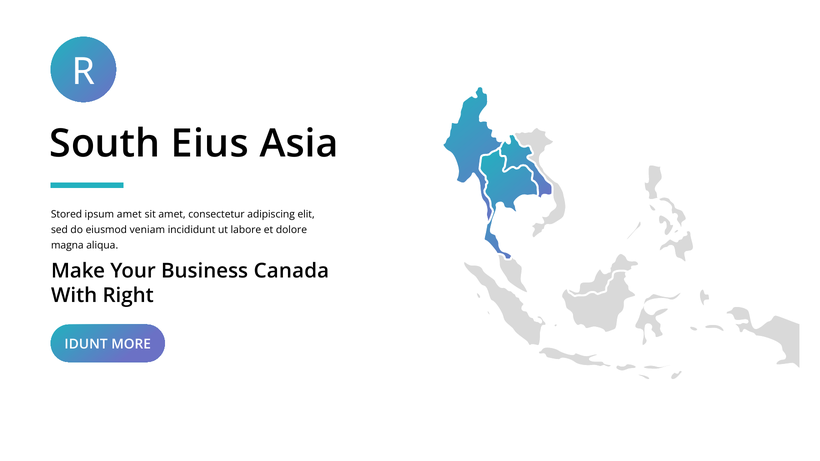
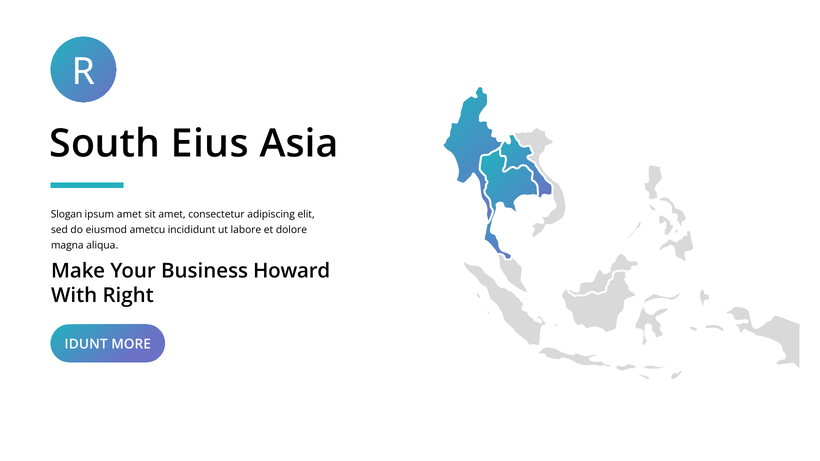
Stored: Stored -> Slogan (67, 215)
veniam: veniam -> ametcu (147, 230)
Canada: Canada -> Howard (292, 271)
